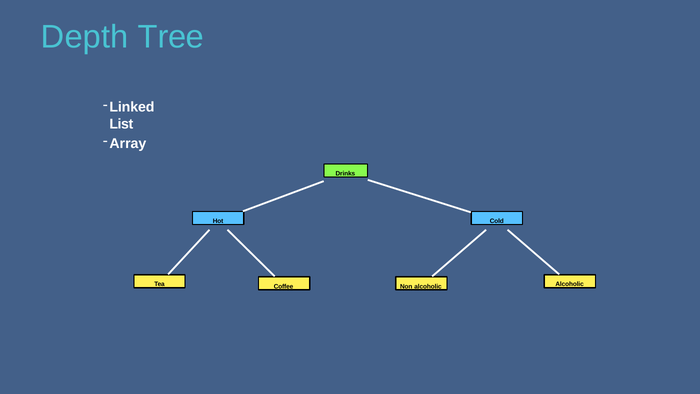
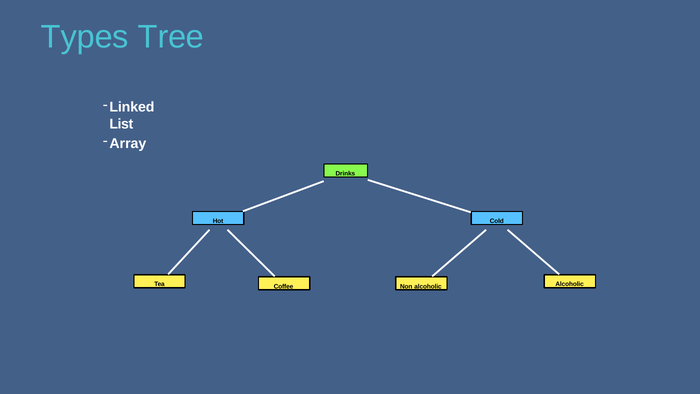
Depth: Depth -> Types (85, 37)
